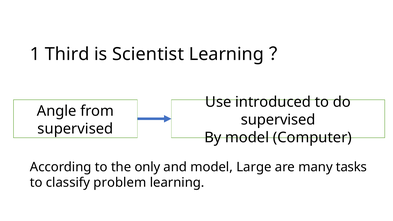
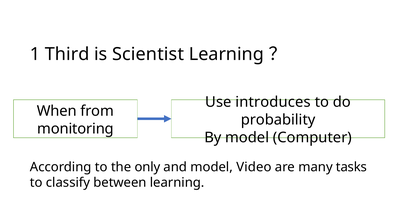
introduced: introduced -> introduces (273, 102)
Angle: Angle -> When (57, 111)
supervised: supervised -> probability (278, 120)
supervised: supervised -> monitoring (75, 129)
Large: Large -> Video (254, 167)
problem: problem -> between (120, 183)
